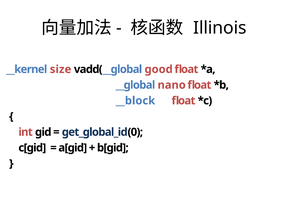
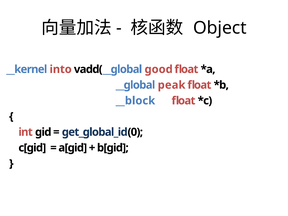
Illinois: Illinois -> Object (220, 28)
size: size -> into (61, 69)
nano: nano -> peak (172, 85)
